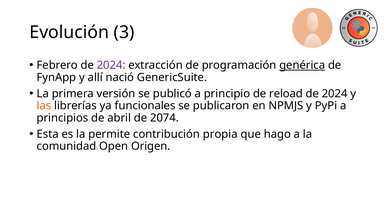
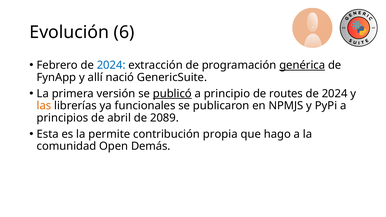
3: 3 -> 6 (124, 32)
2024 colour: purple -> blue (111, 65)
publicó underline: none -> present (172, 94)
reload: reload -> routes (286, 94)
2074: 2074 -> 2089 (164, 118)
Origen: Origen -> Demás (151, 146)
